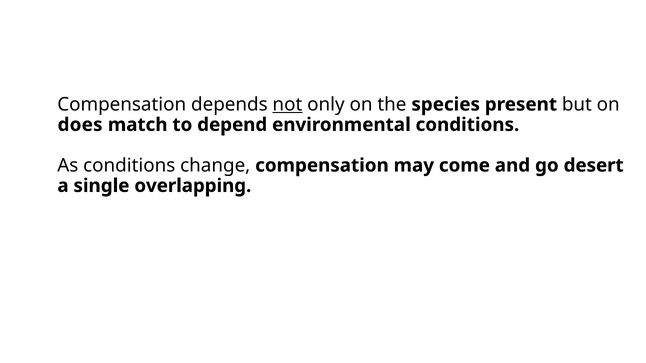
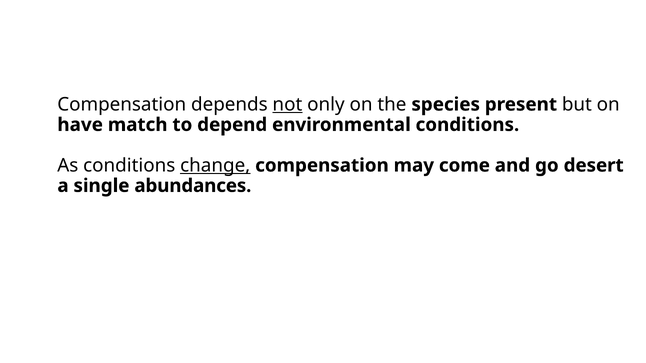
does: does -> have (80, 125)
change underline: none -> present (215, 166)
overlapping: overlapping -> abundances (193, 186)
